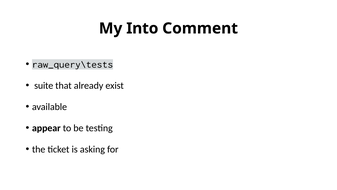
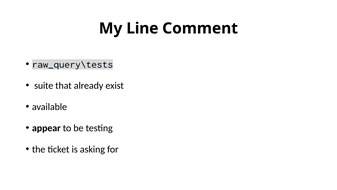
Into: Into -> Line (142, 28)
